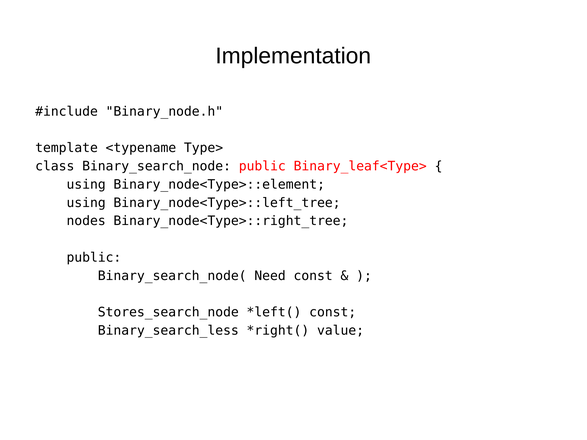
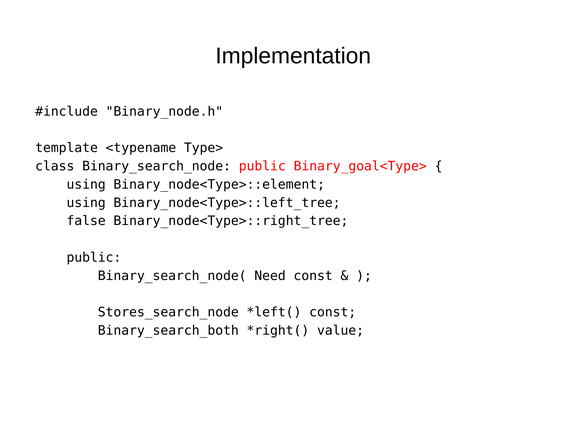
Binary_leaf<Type>: Binary_leaf<Type> -> Binary_goal<Type> (360, 166)
nodes: nodes -> false (86, 221)
Binary_search_less: Binary_search_less -> Binary_search_both (168, 331)
